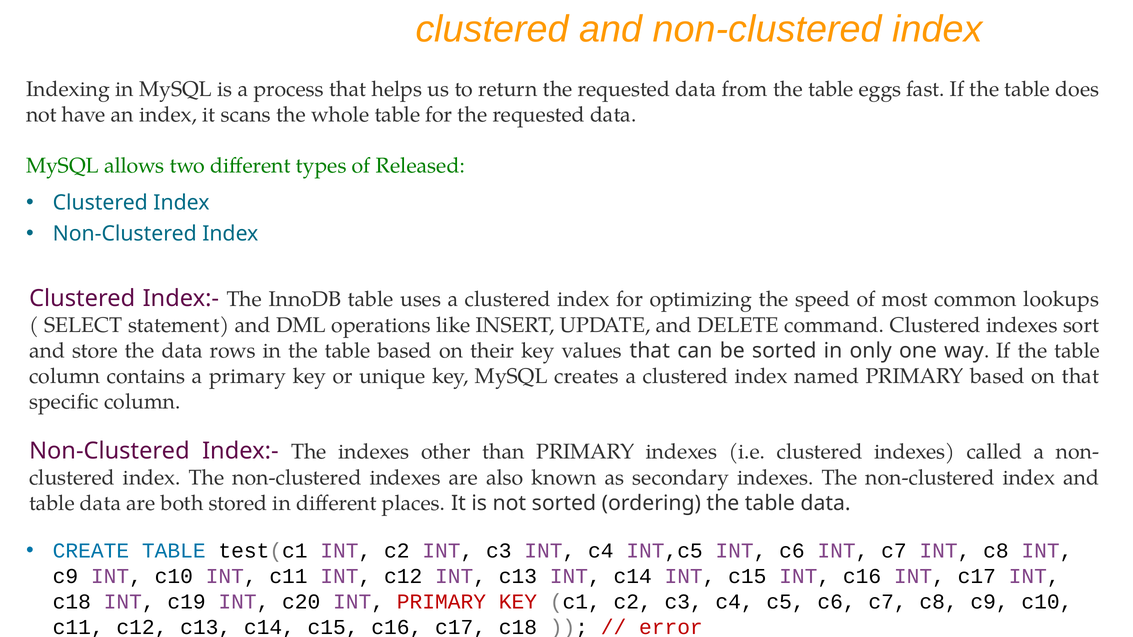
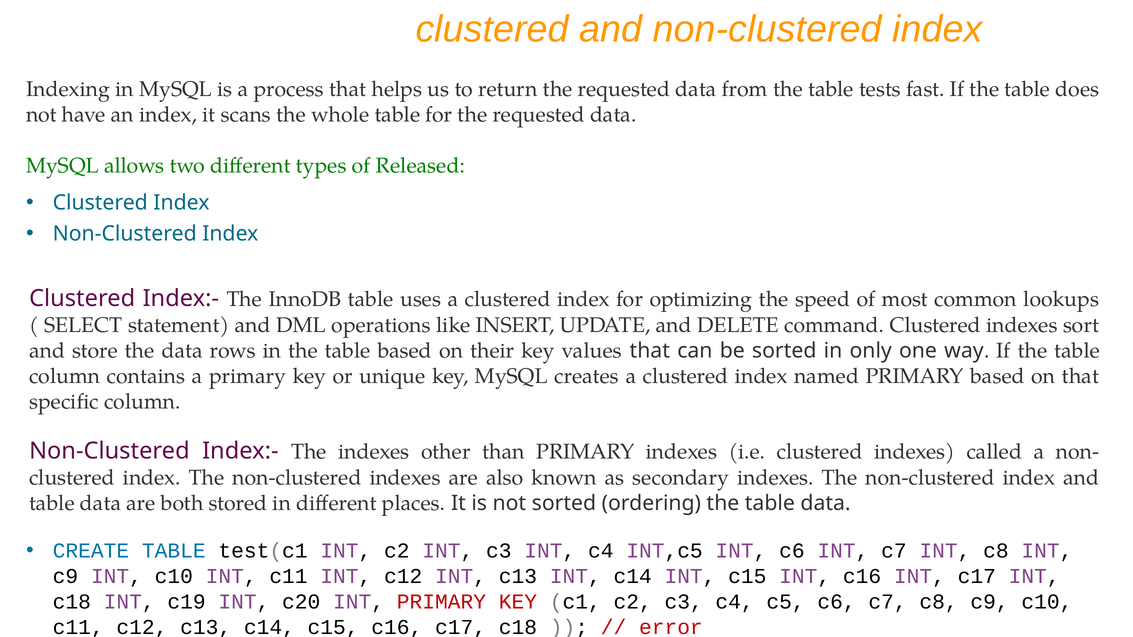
eggs: eggs -> tests (880, 89)
